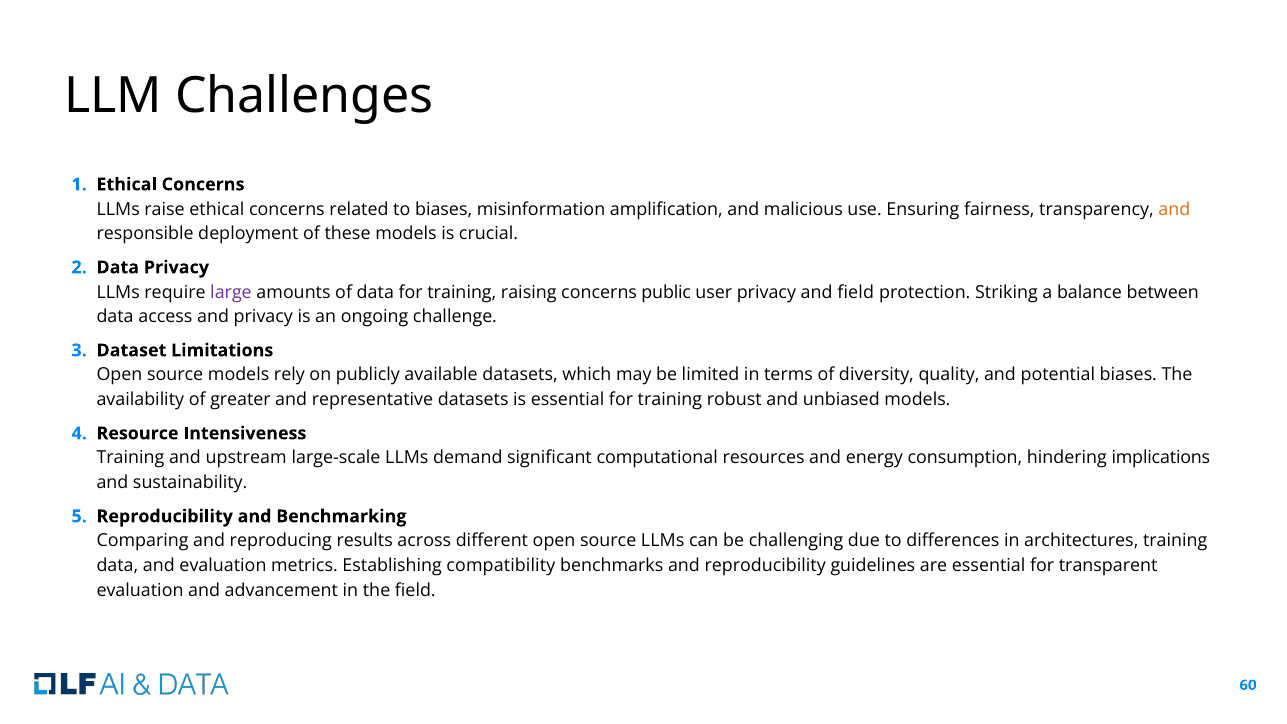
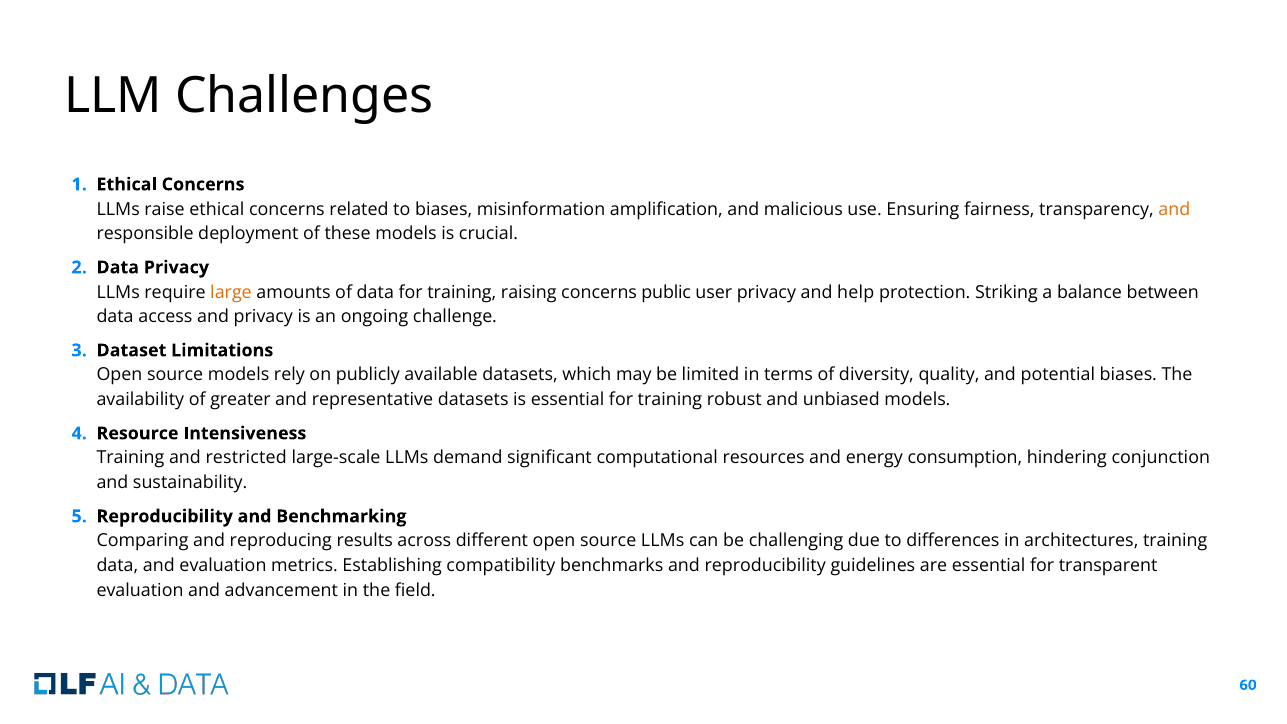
large colour: purple -> orange (231, 292)
and field: field -> help (856, 292)
upstream: upstream -> restricted (246, 458)
implications: implications -> conjunction (1161, 458)
